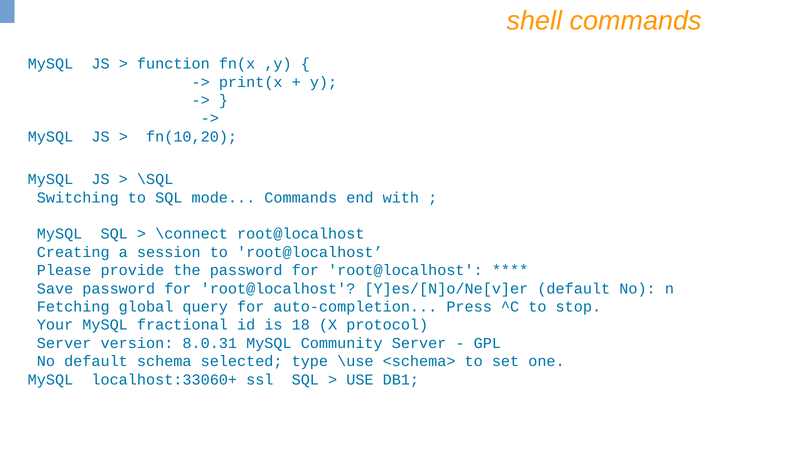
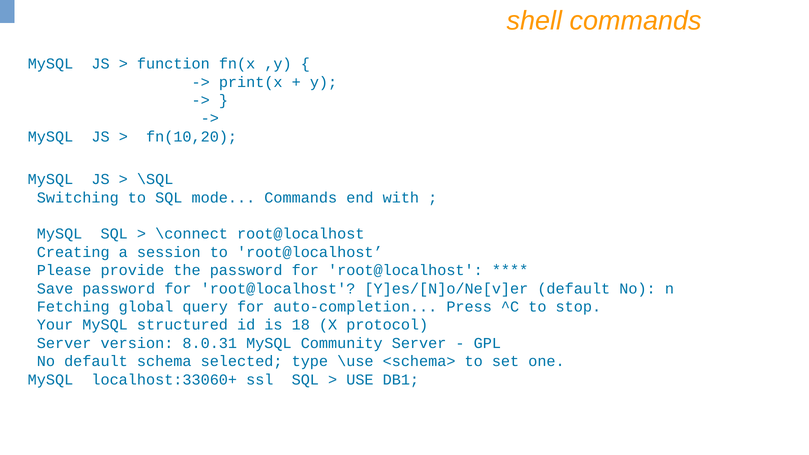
fractional: fractional -> structured (182, 325)
